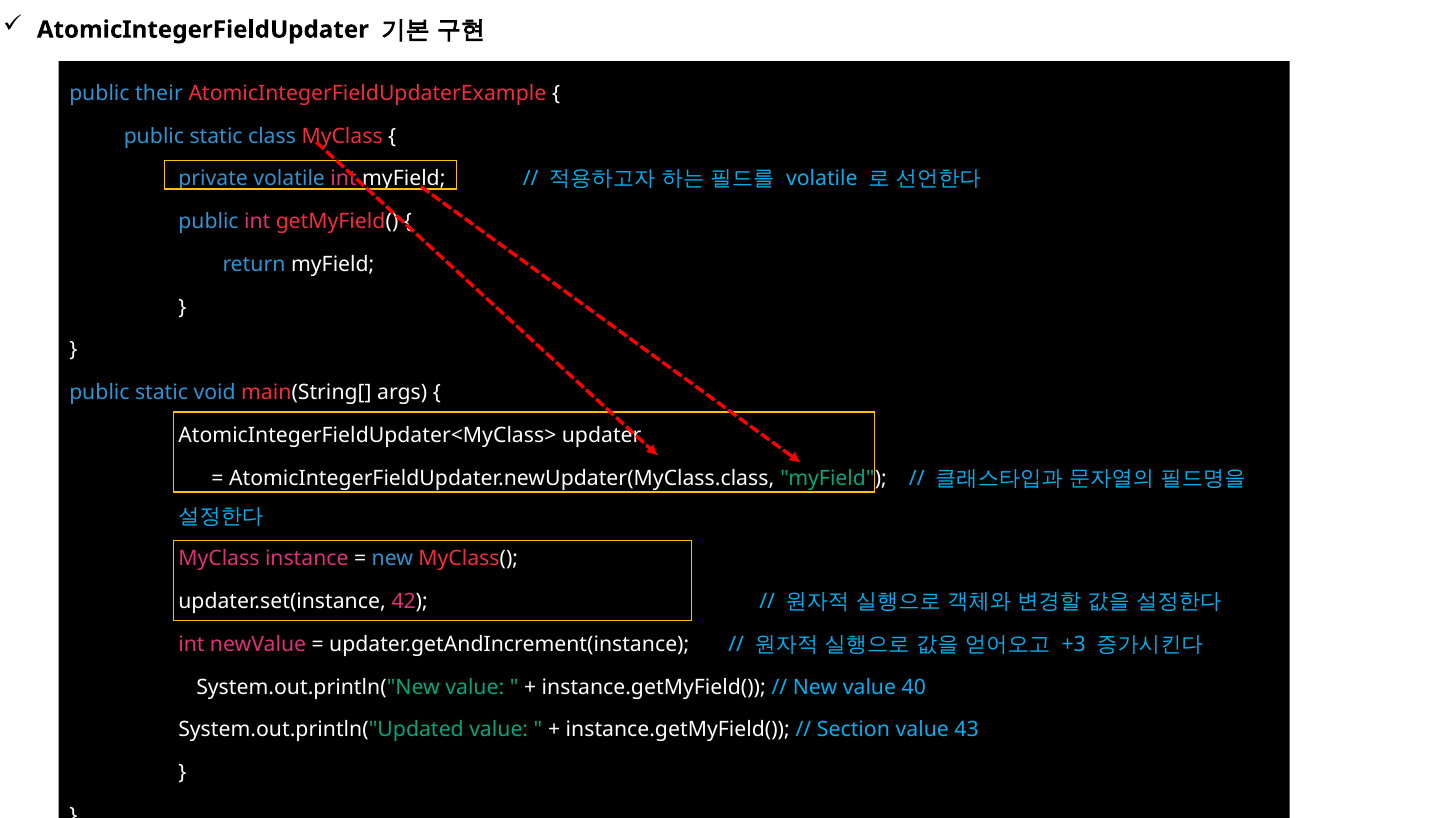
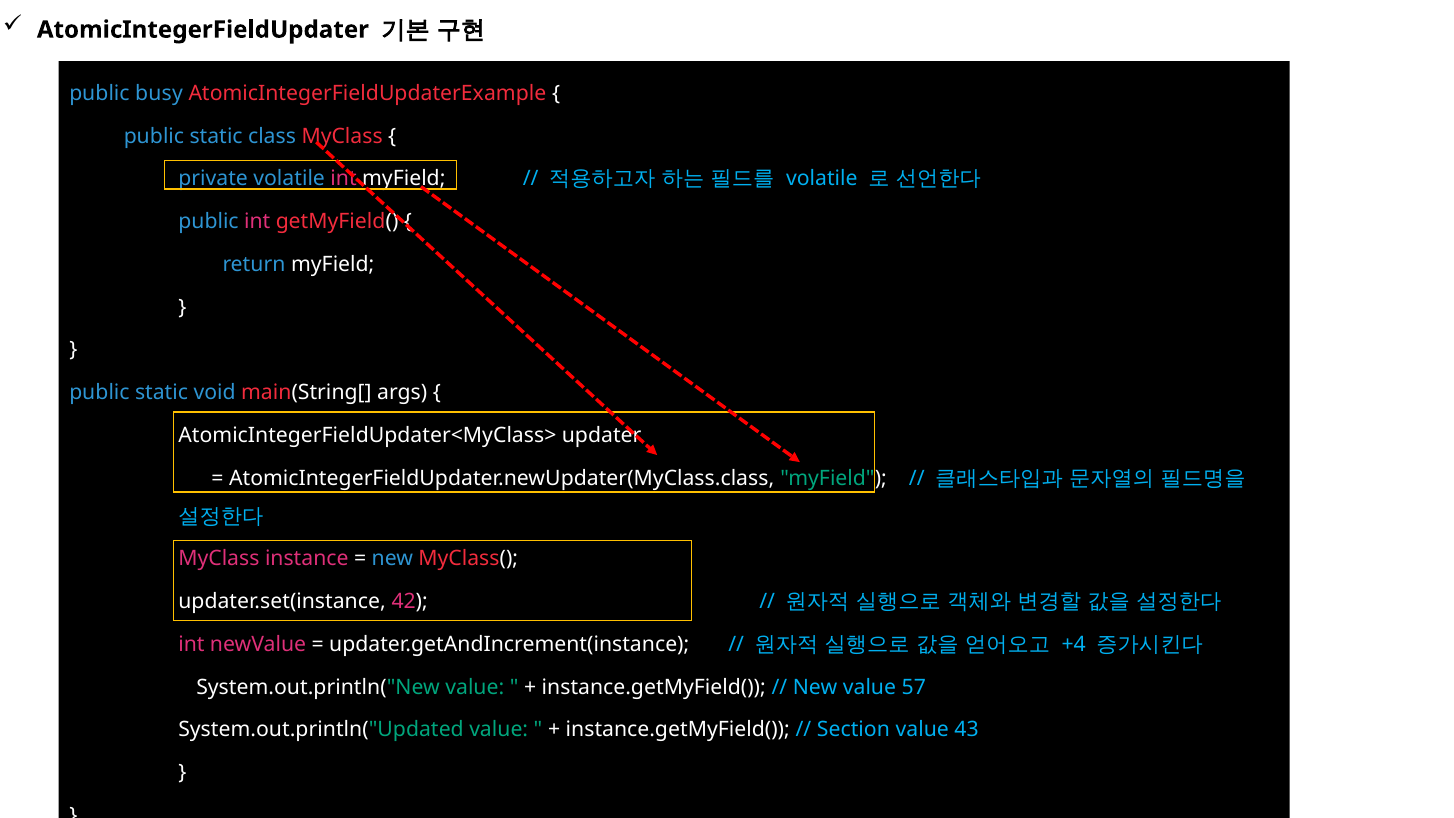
their: their -> busy (159, 93)
+3: +3 -> +4 (1074, 644)
40: 40 -> 57 (914, 687)
